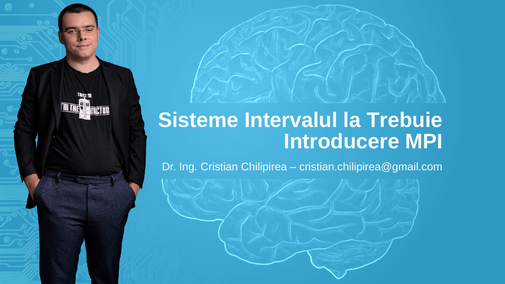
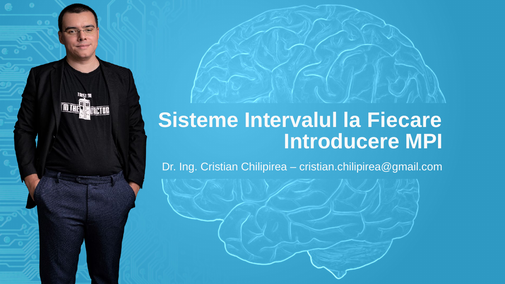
Trebuie: Trebuie -> Fiecare (405, 120)
